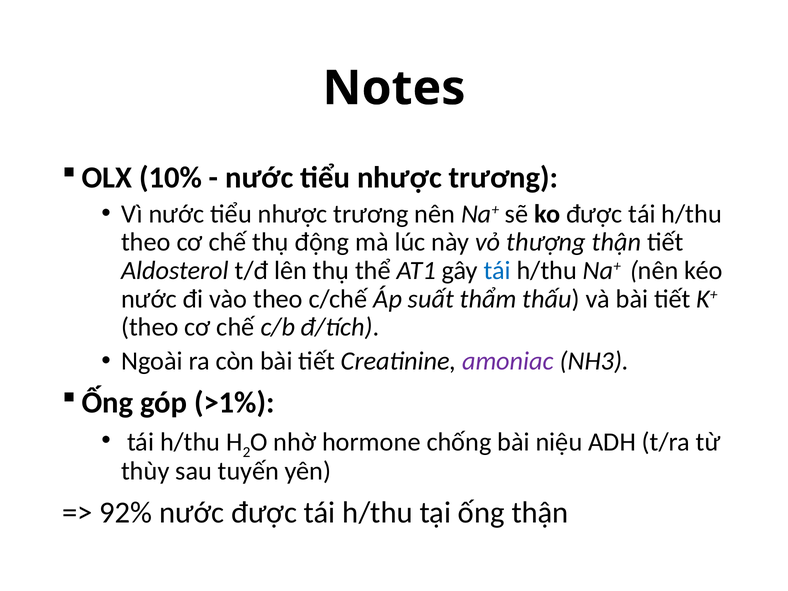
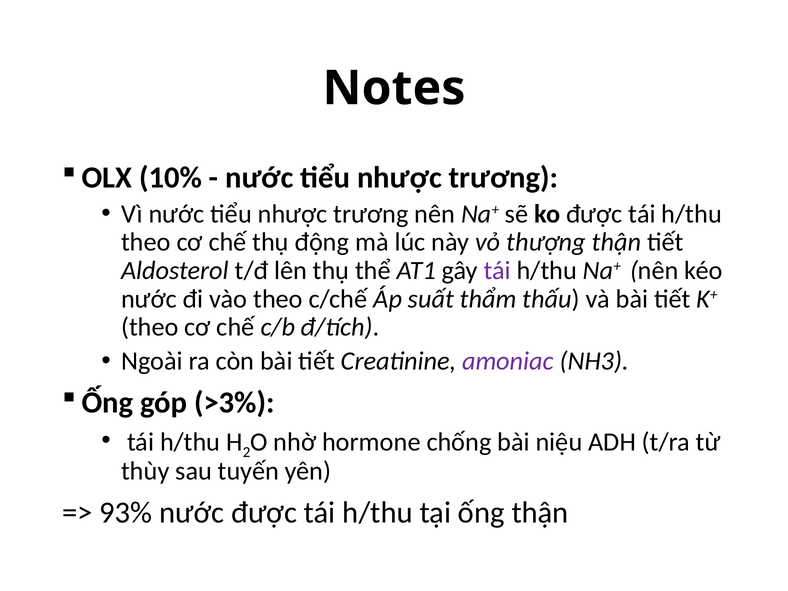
tái colour: blue -> purple (497, 271)
>1%: >1% -> >3% (234, 403)
92%: 92% -> 93% (126, 513)
